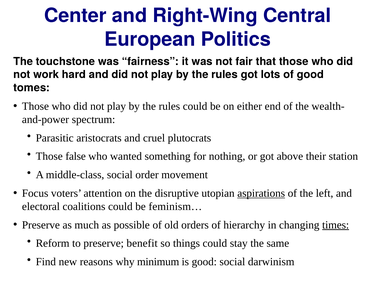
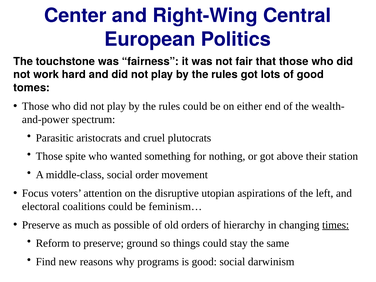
false: false -> spite (76, 156)
aspirations underline: present -> none (261, 193)
benefit: benefit -> ground (142, 243)
minimum: minimum -> programs (158, 262)
